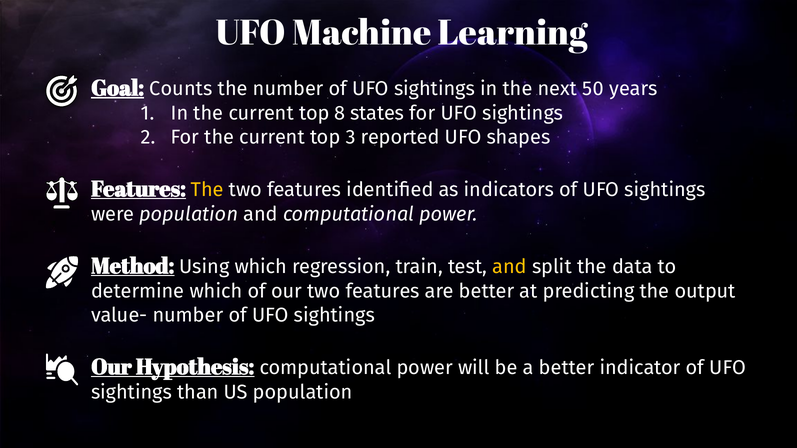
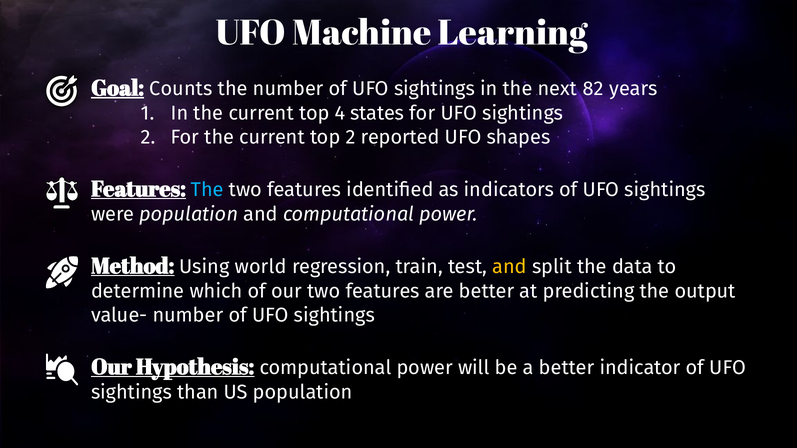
50: 50 -> 82 (593, 89)
8: 8 -> 4 (340, 113)
top 3: 3 -> 2 (351, 137)
The colour: yellow -> light blue (207, 190)
Using which: which -> world (261, 267)
